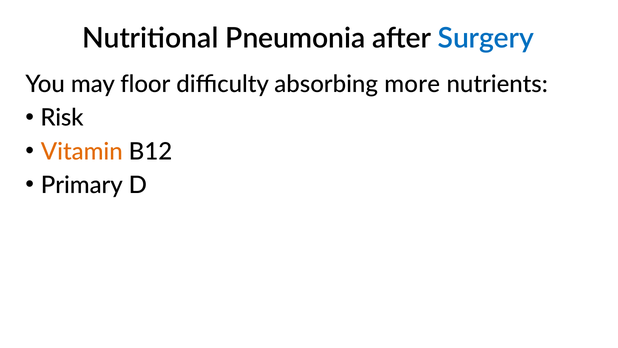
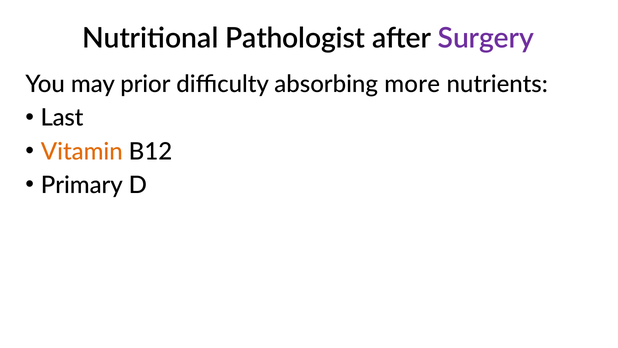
Pneumonia: Pneumonia -> Pathologist (295, 38)
Surgery colour: blue -> purple (486, 38)
floor: floor -> prior (145, 84)
Risk: Risk -> Last (62, 118)
